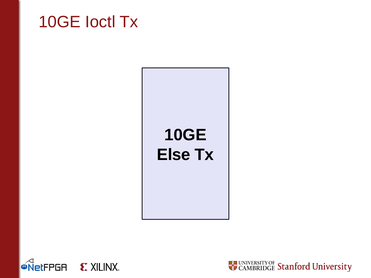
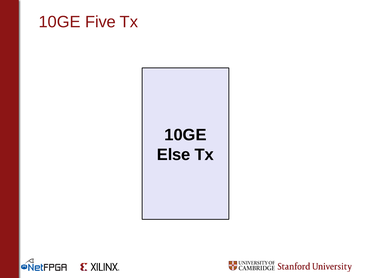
Ioctl: Ioctl -> Five (100, 22)
